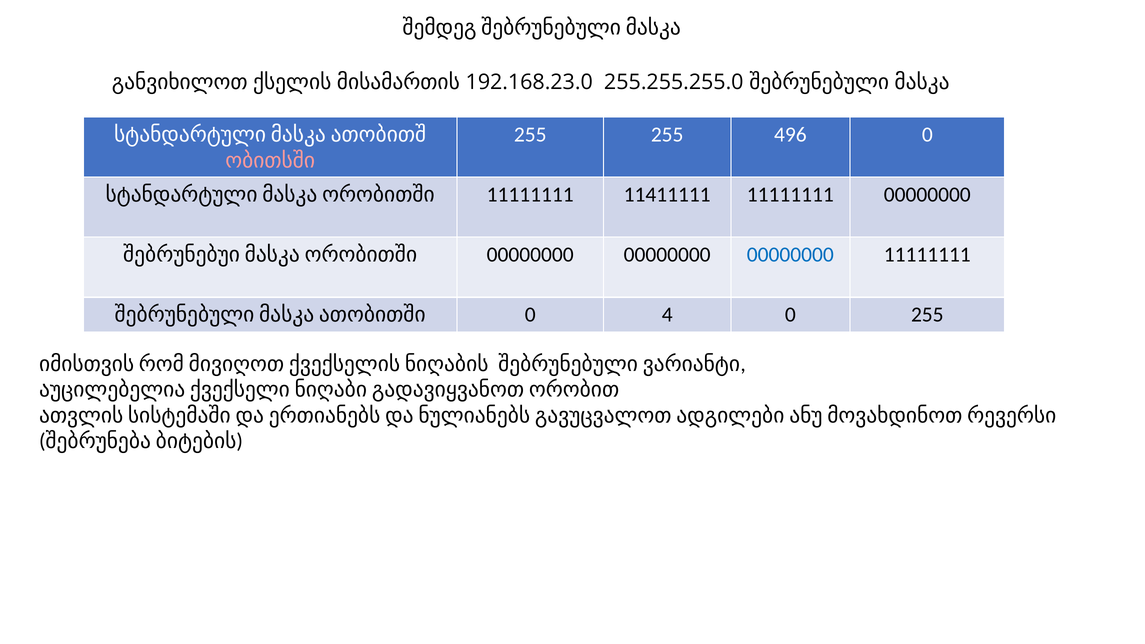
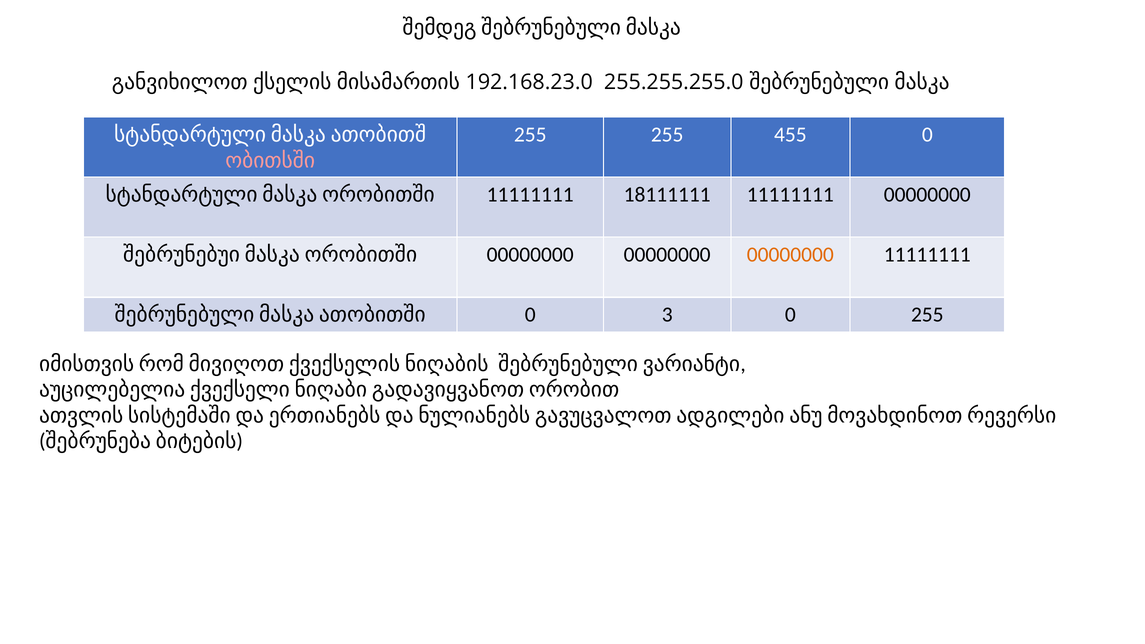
496: 496 -> 455 (790, 135)
11411111: 11411111 -> 18111111 (667, 195)
00000000 colour: blue -> orange (790, 255)
4: 4 -> 3 (667, 315)
